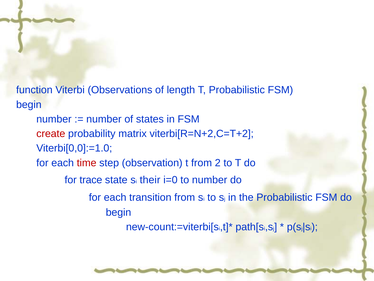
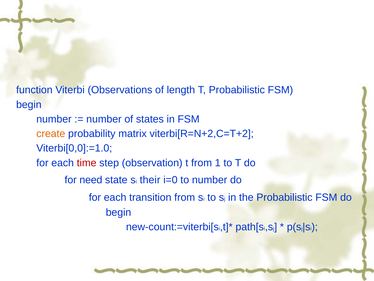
create colour: red -> orange (51, 133)
2: 2 -> 1 (218, 163)
trace: trace -> need (91, 180)
